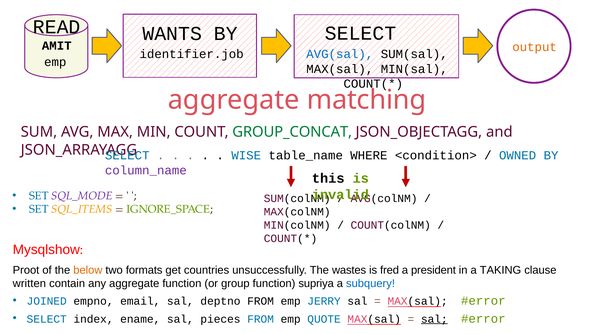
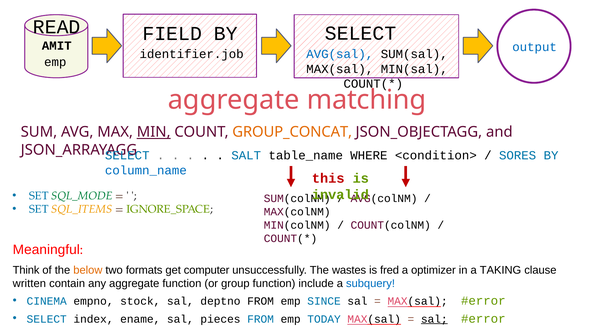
WANTS: WANTS -> FIELD (172, 34)
output colour: orange -> blue (535, 47)
MIN underline: none -> present (154, 132)
GROUP_CONCAT colour: green -> orange (292, 132)
WISE: WISE -> SALT (246, 156)
OWNED: OWNED -> SORES (518, 156)
column_name colour: purple -> blue (146, 170)
this colour: black -> red (328, 178)
SQL_MODE colour: purple -> green (82, 196)
Mysqlshow: Mysqlshow -> Meaningful (46, 250)
Proot: Proot -> Think (26, 270)
countries: countries -> computer (207, 270)
president: president -> optimizer (433, 270)
supriya: supriya -> include (316, 284)
JOINED: JOINED -> CINEMA (47, 301)
email: email -> stock (140, 301)
JERRY: JERRY -> SINCE (324, 301)
QUOTE: QUOTE -> TODAY (324, 319)
